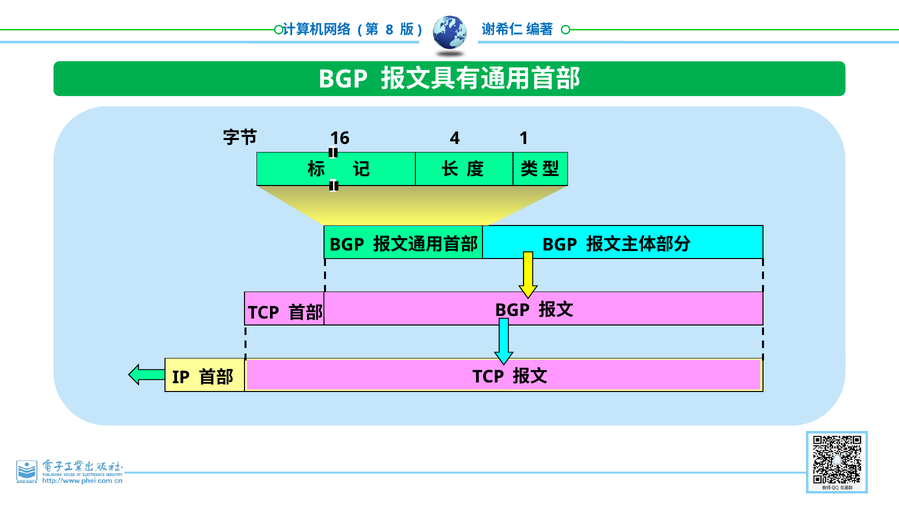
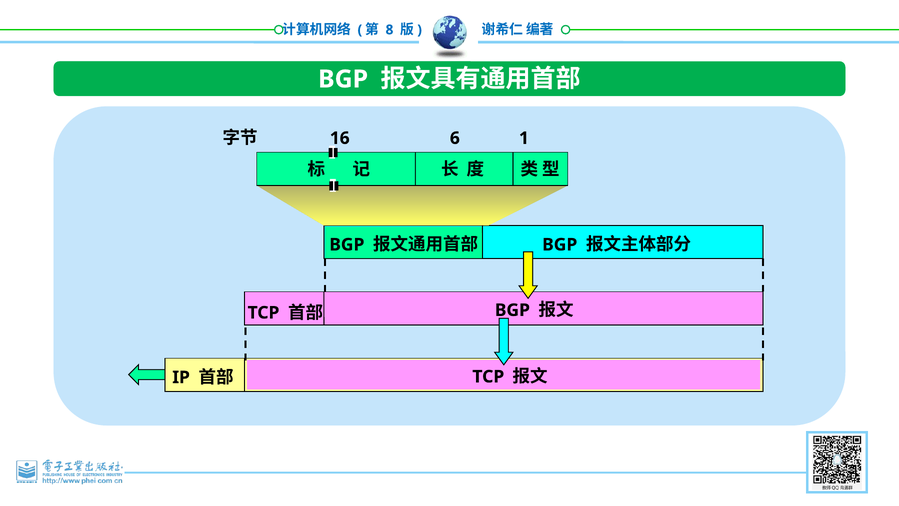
4: 4 -> 6 (455, 138)
